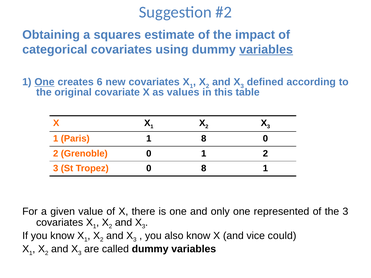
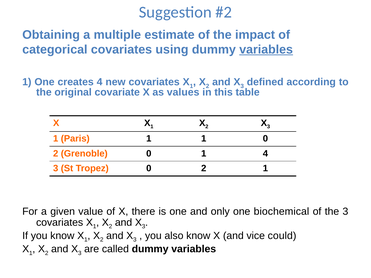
squares: squares -> multiple (117, 35)
One underline: present -> none (44, 82)
creates 6: 6 -> 4 (100, 82)
1 8: 8 -> 1 (204, 139)
1 2: 2 -> 4 (265, 154)
Tropez 0 8: 8 -> 2 (204, 168)
represented: represented -> biochemical (281, 212)
